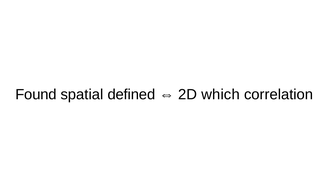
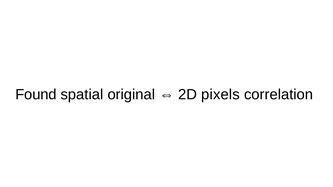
defined: defined -> original (131, 95)
which: which -> pixels (221, 95)
